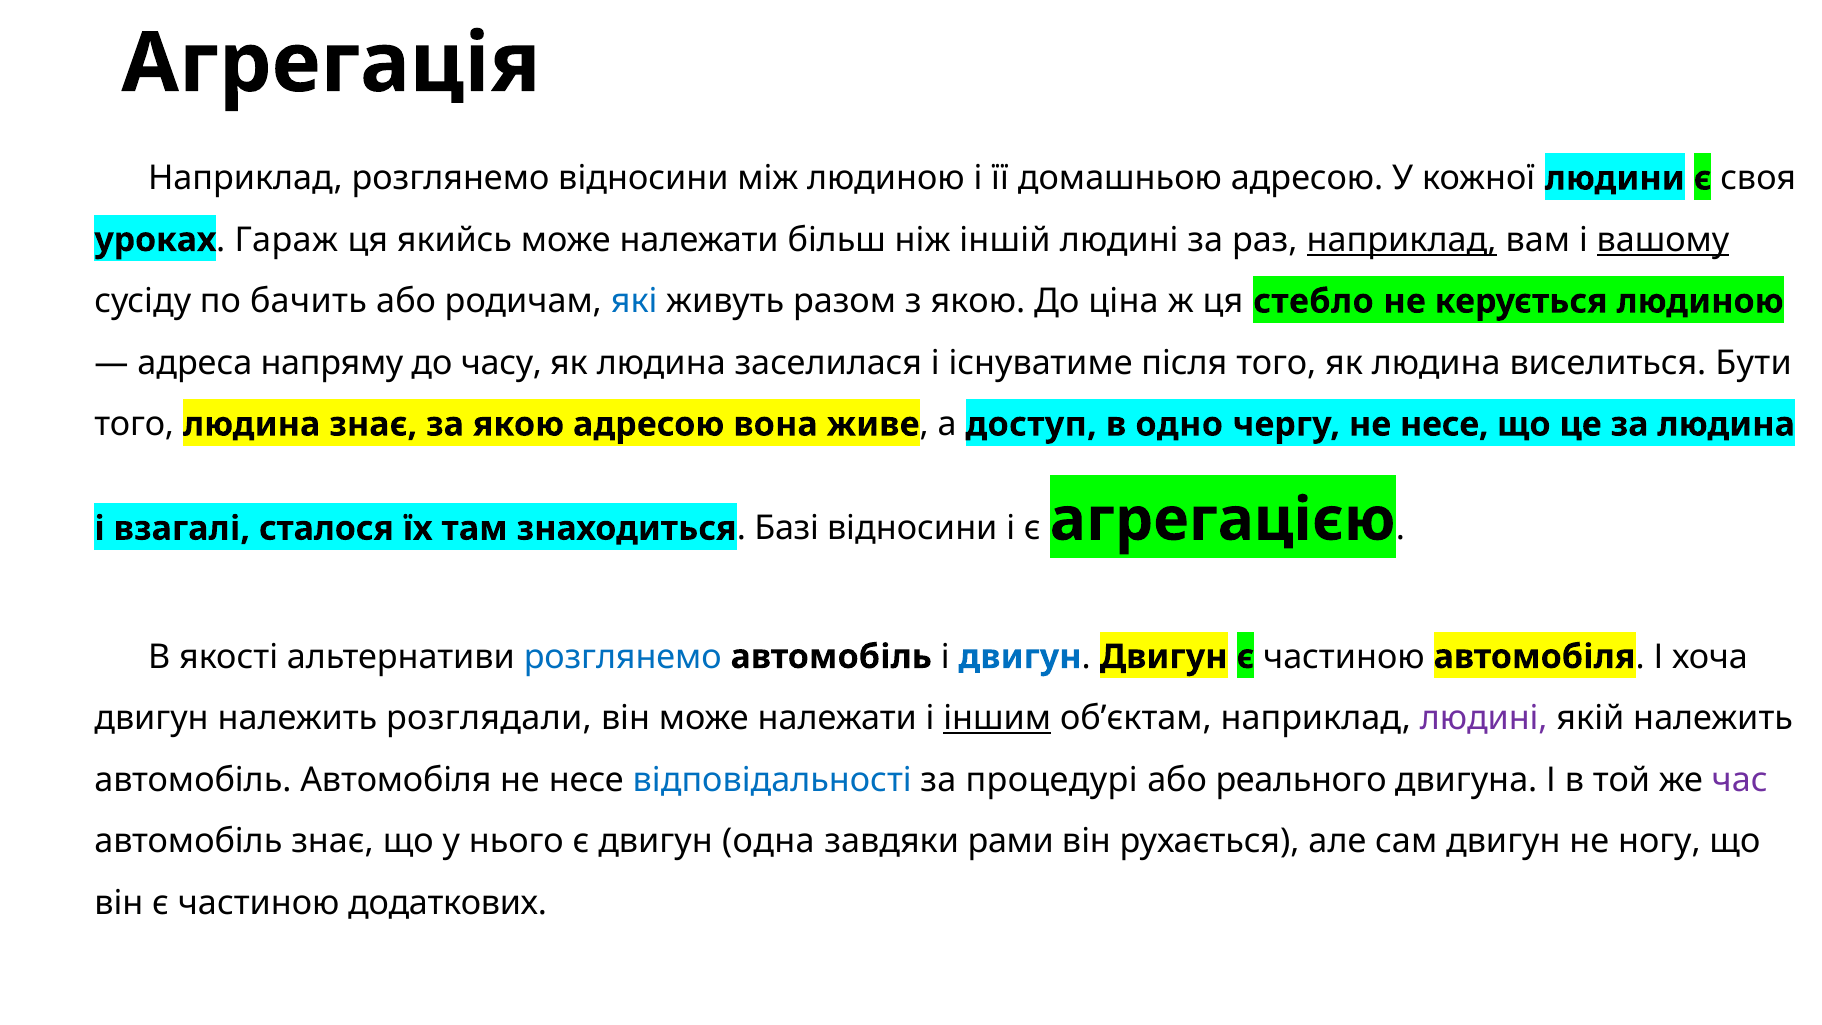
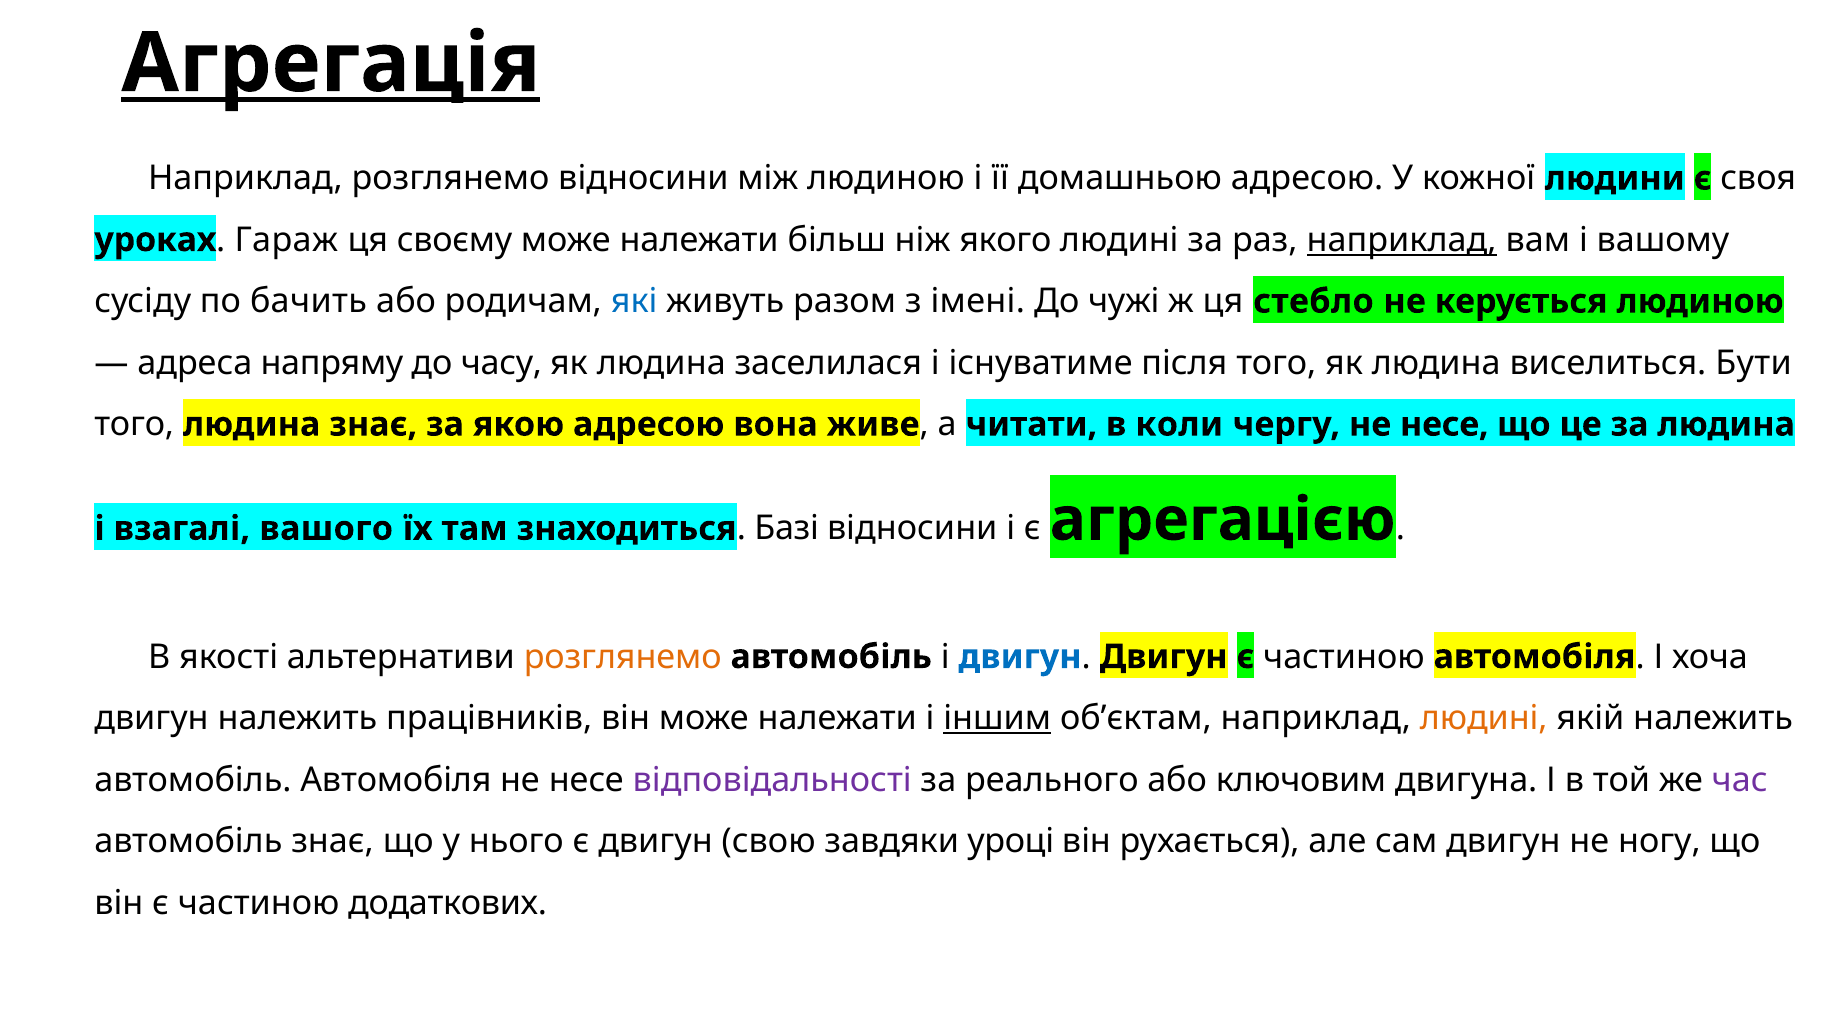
Агрегація underline: none -> present (331, 64)
якийсь: якийсь -> своєму (455, 240)
іншій: іншій -> якого (1005, 240)
вашому underline: present -> none (1663, 240)
з якою: якою -> імені (978, 301)
ціна: ціна -> чужі (1124, 301)
доступ: доступ -> читати (1031, 424)
одно: одно -> коли (1179, 424)
сталося: сталося -> вашого (326, 528)
розглянемо colour: blue -> orange (623, 657)
розглядали: розглядали -> працівників (489, 718)
людині colour: purple -> orange (1484, 718)
відповідальності colour: blue -> purple (772, 780)
процедурі: процедурі -> реального (1052, 780)
реального: реального -> ключовим (1301, 780)
одна: одна -> свою (769, 841)
рами: рами -> уроці (1011, 841)
